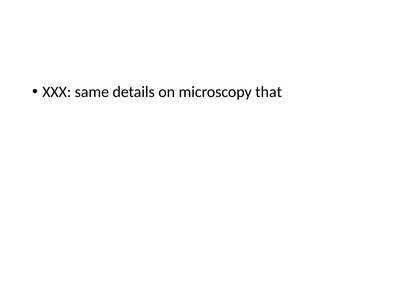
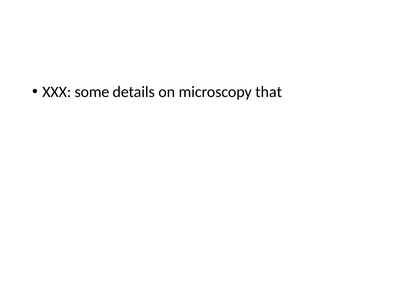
same: same -> some (92, 92)
